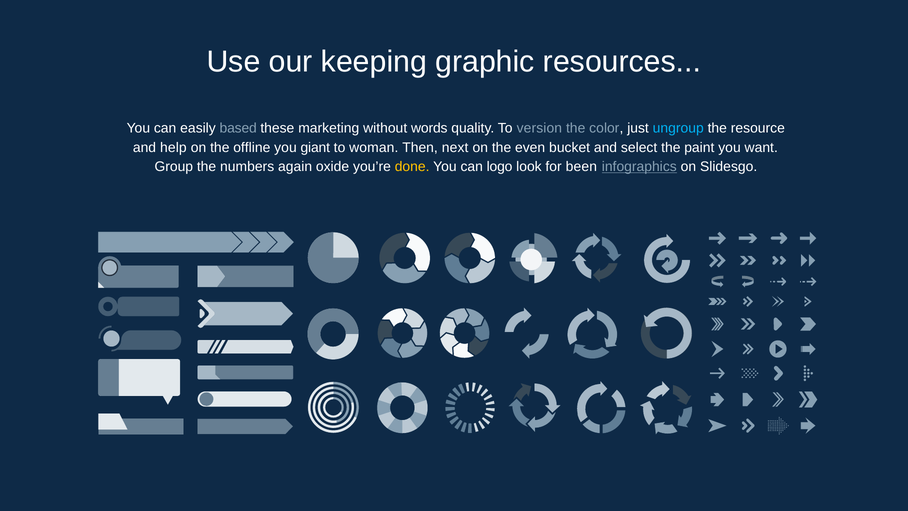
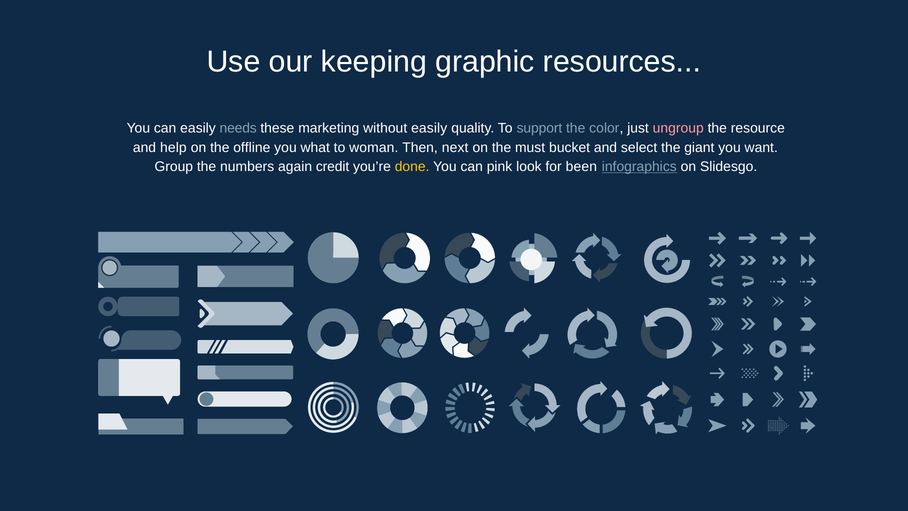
based: based -> needs (238, 128)
without words: words -> easily (429, 128)
version: version -> support (539, 128)
ungroup colour: light blue -> pink (678, 128)
giant: giant -> what (315, 147)
even: even -> must (530, 147)
paint: paint -> giant (699, 147)
oxide: oxide -> credit (333, 167)
logo: logo -> pink (499, 167)
